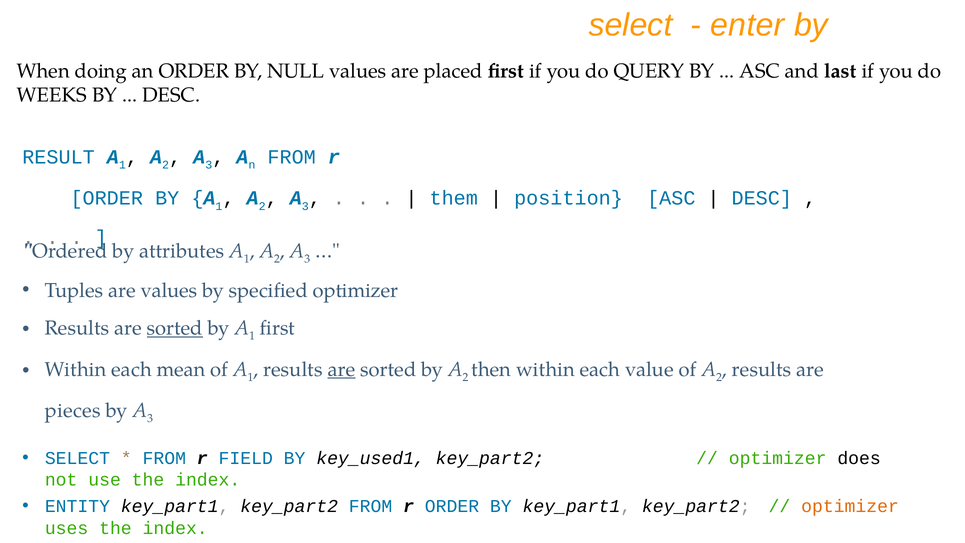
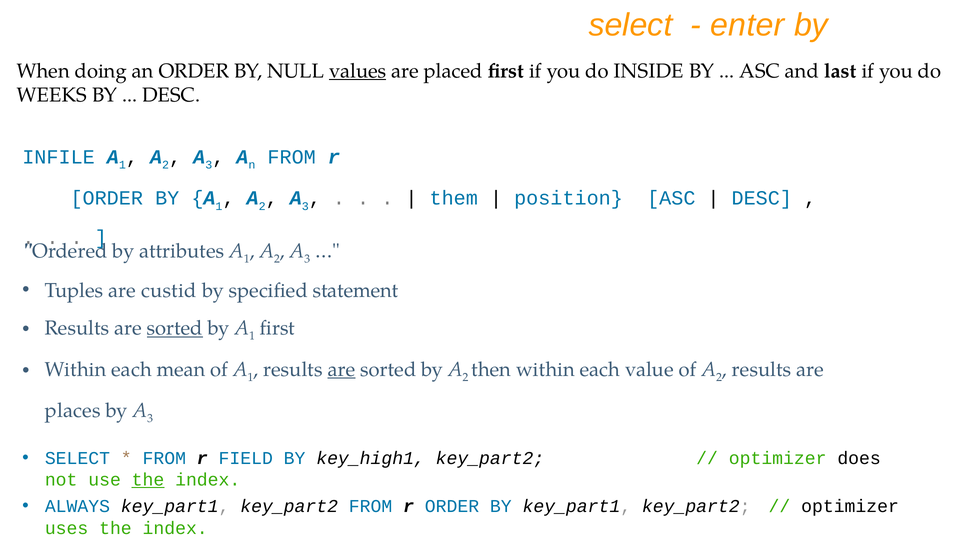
values underline: none -> present (358, 71)
QUERY: QUERY -> INSIDE (649, 71)
RESULT: RESULT -> INFILE (59, 157)
are values: values -> custid (169, 290)
specified optimizer: optimizer -> statement (355, 290)
pieces: pieces -> places (73, 410)
key_used1: key_used1 -> key_high1 (371, 458)
the underline: none -> present (148, 480)
ENTITY: ENTITY -> ALWAYS (77, 506)
optimizer colour: orange -> black (850, 506)
